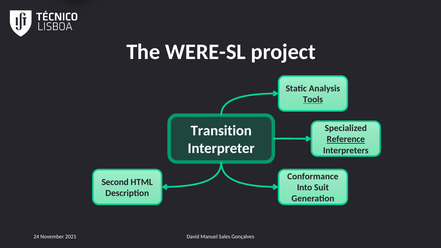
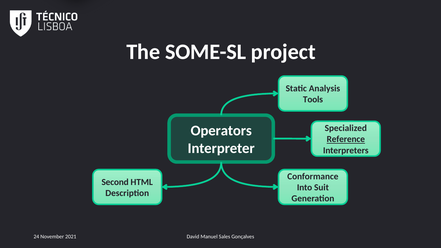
WERE-SL: WERE-SL -> SOME-SL (206, 52)
Tools underline: present -> none (313, 100)
Transition: Transition -> Operators (221, 131)
